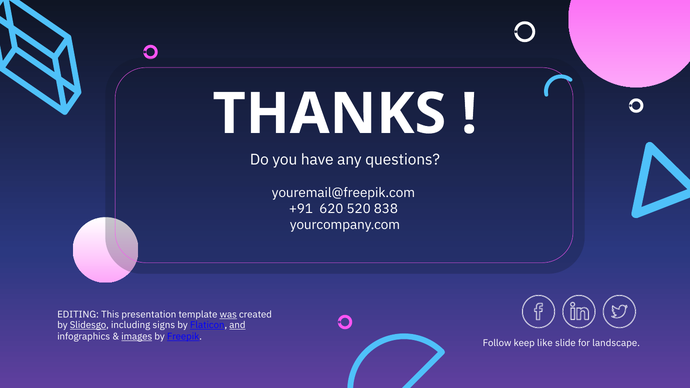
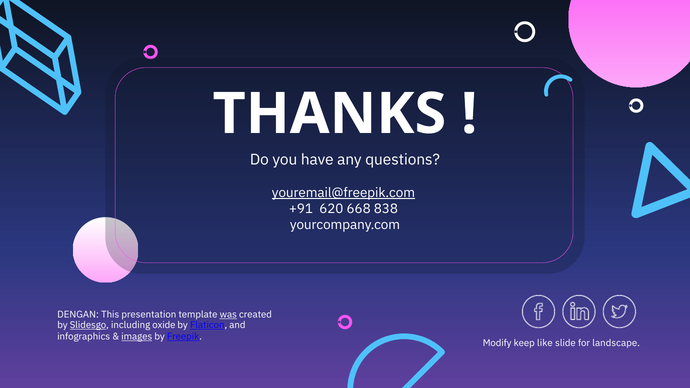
youremail@freepik.com underline: none -> present (343, 193)
520: 520 -> 668 (359, 209)
EDITING: EDITING -> DENGAN (78, 315)
signs: signs -> oxide (164, 325)
and underline: present -> none (237, 325)
Follow: Follow -> Modify (497, 343)
